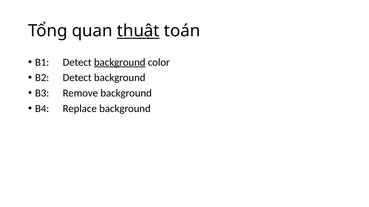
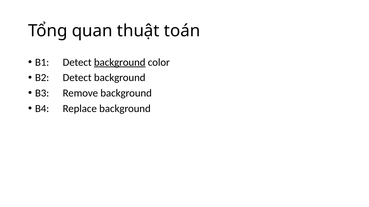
thuật underline: present -> none (138, 31)
